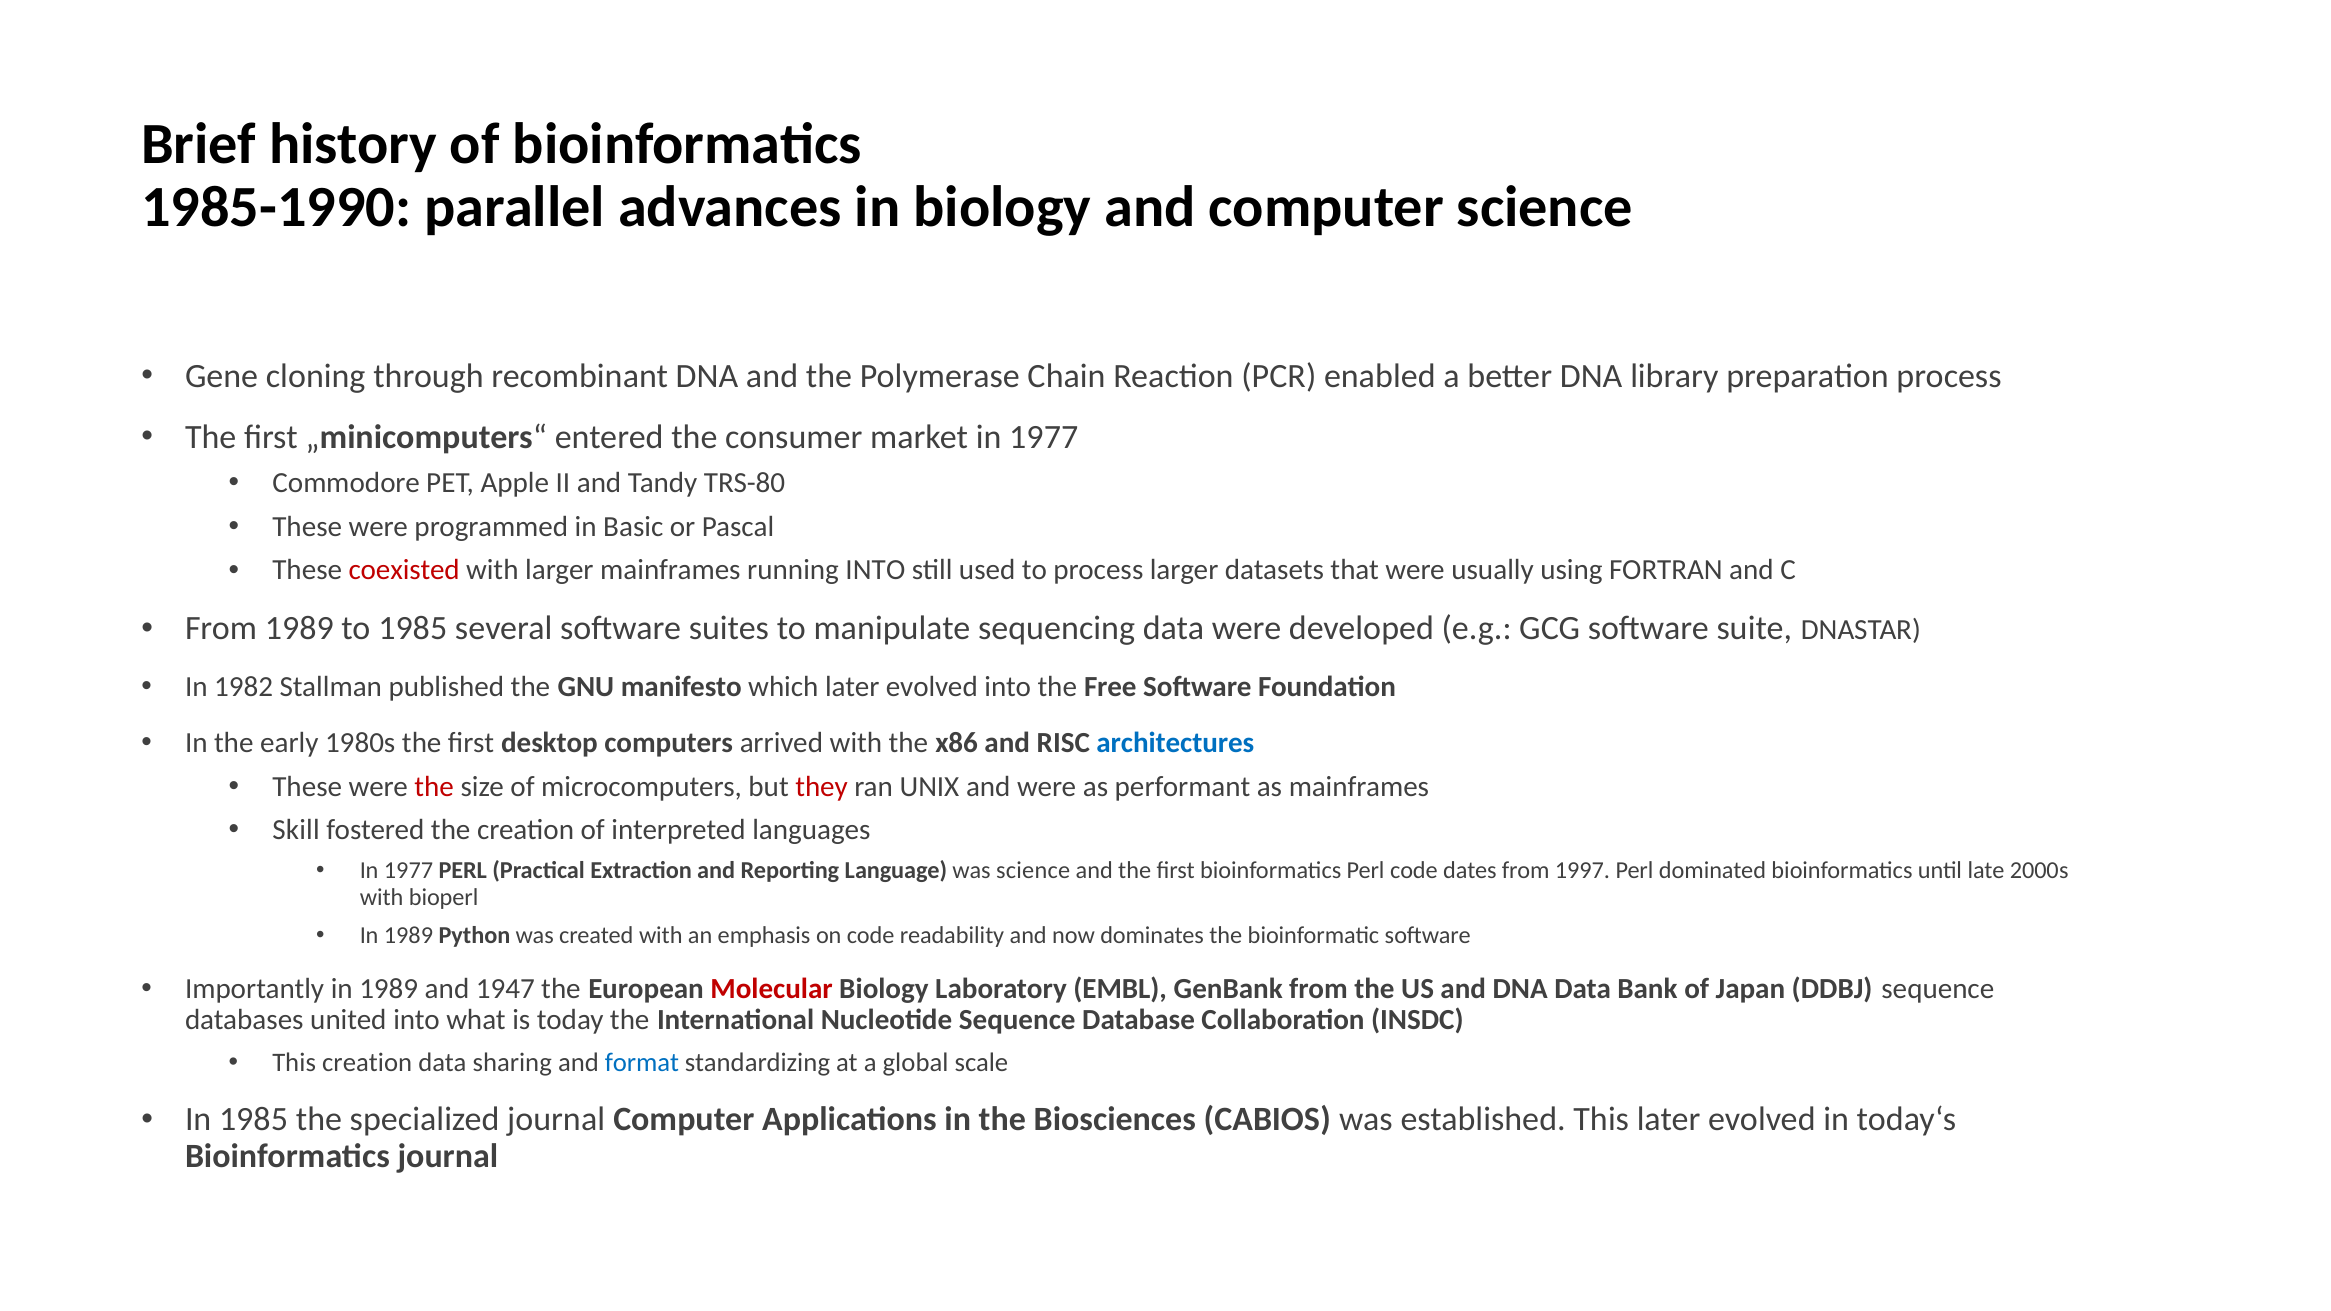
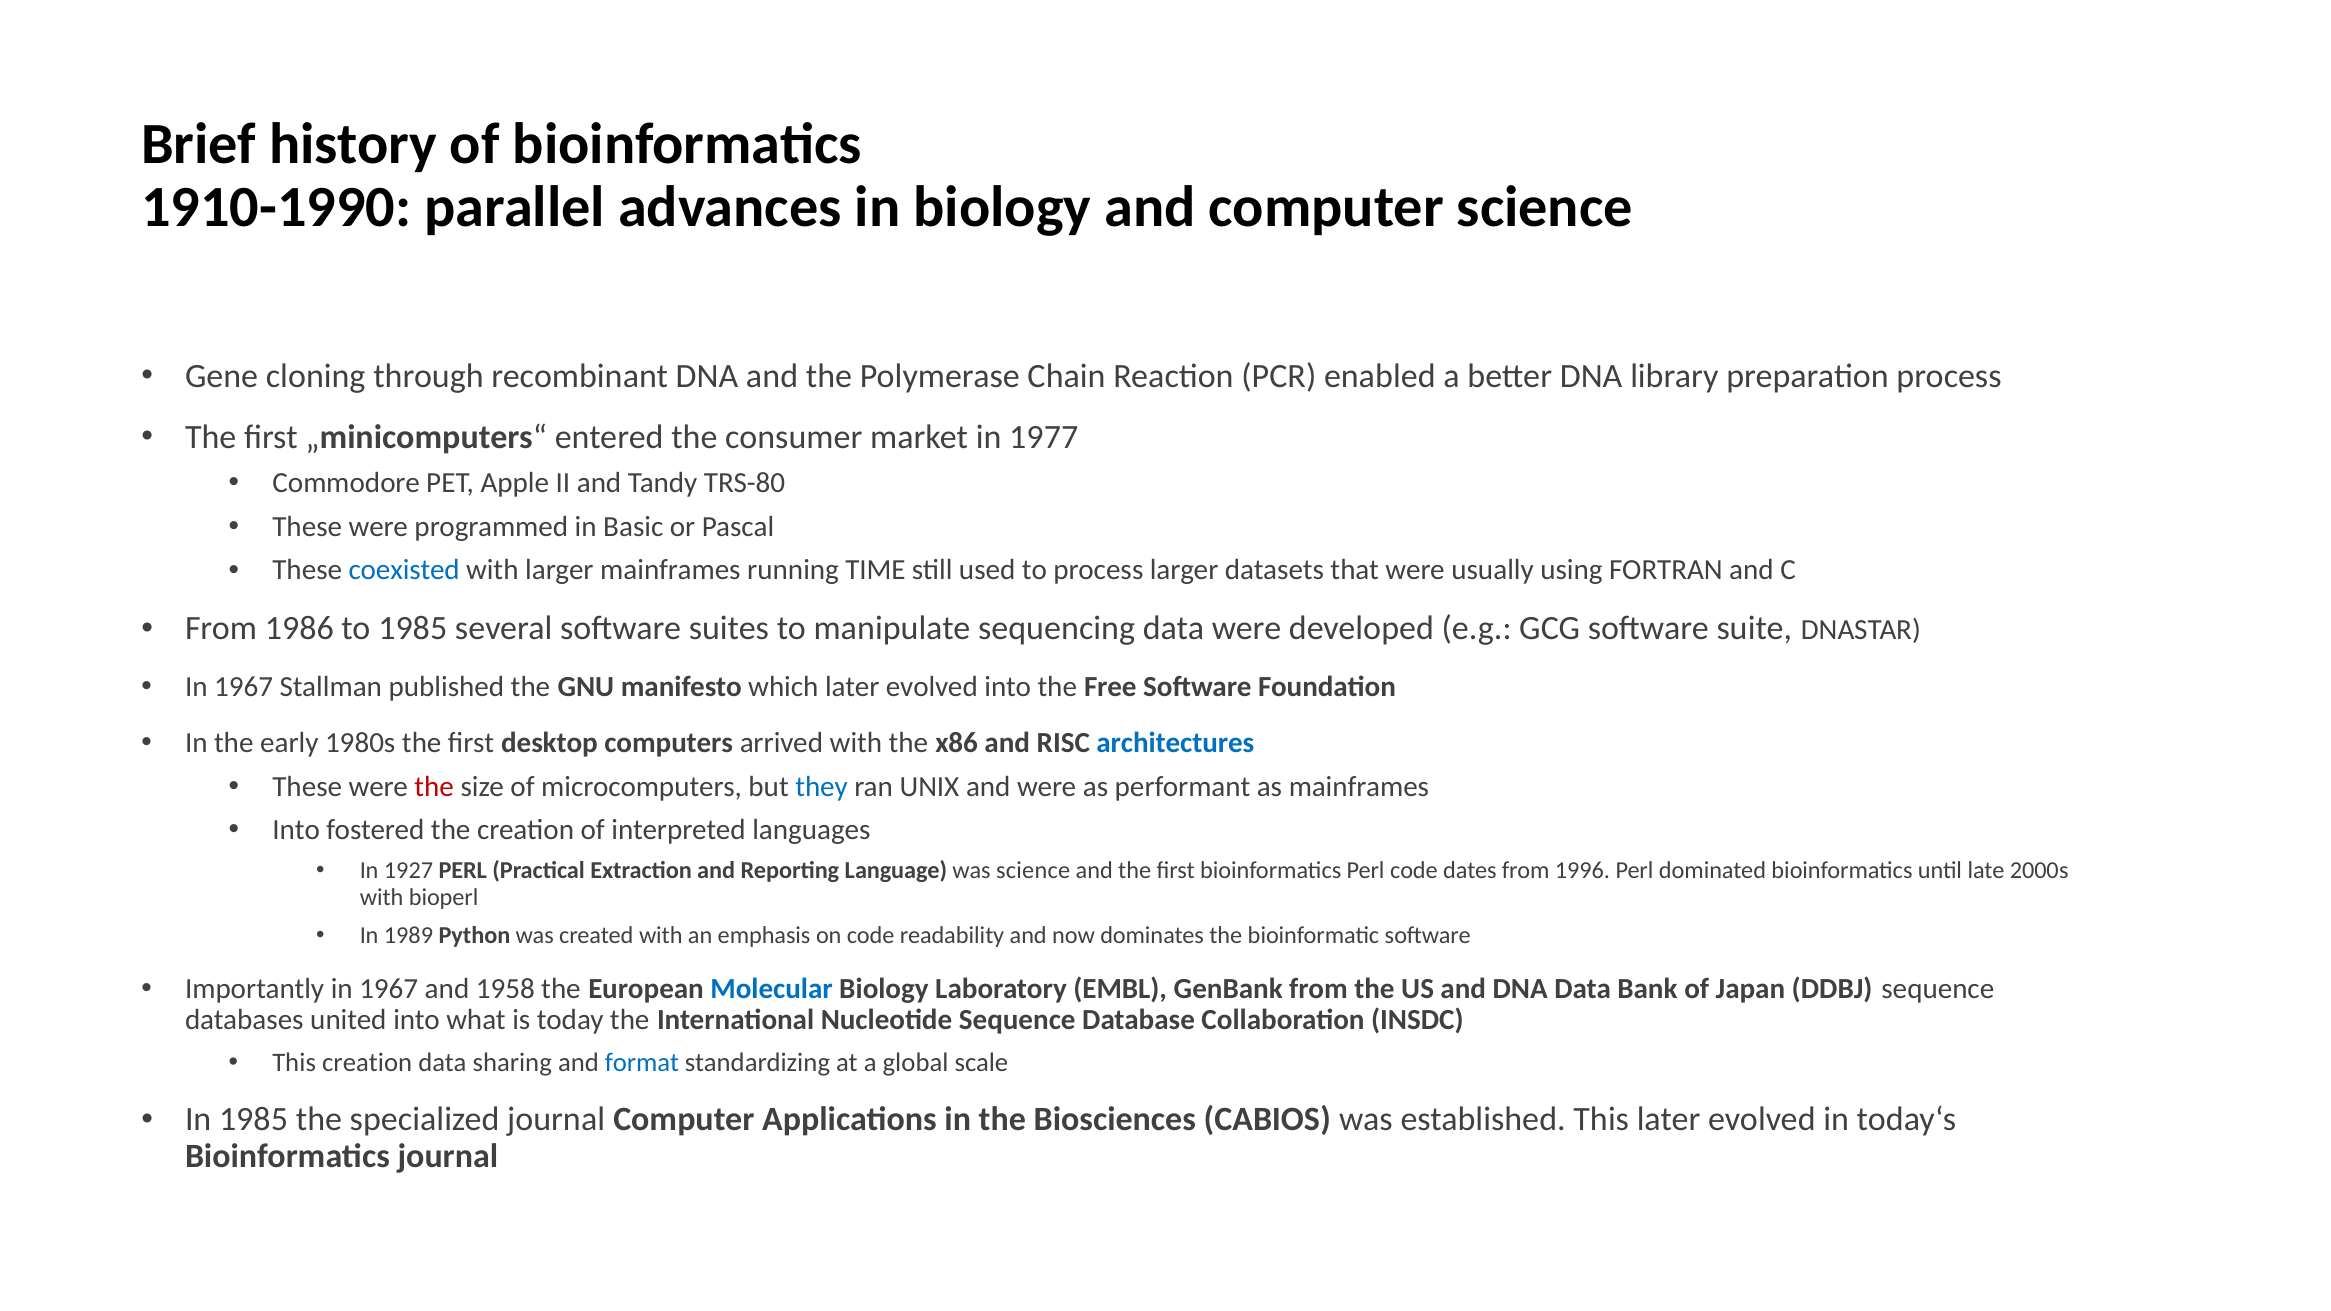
1985-1990: 1985-1990 -> 1910-1990 (276, 207)
coexisted colour: red -> blue (404, 570)
running INTO: INTO -> TIME (876, 570)
From 1989: 1989 -> 1986 (299, 629)
1982: 1982 -> 1967 (244, 687)
they colour: red -> blue (822, 787)
Skill: Skill -> Into (296, 830)
1977: 1977 -> 1927 (409, 871)
1997: 1997 -> 1996 (1583, 871)
Importantly in 1989: 1989 -> 1967 (389, 989)
1947: 1947 -> 1958 (505, 989)
Molecular colour: red -> blue (772, 989)
